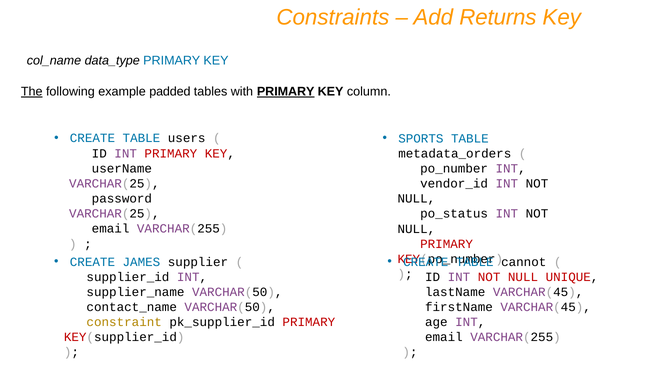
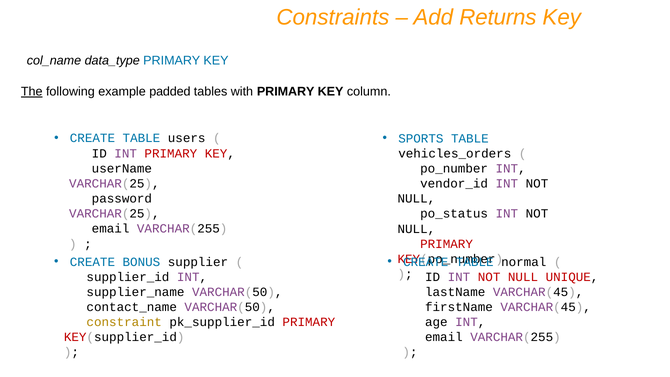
PRIMARY underline: present -> none (286, 92)
metadata_orders: metadata_orders -> vehicles_orders (455, 153)
JAMES: JAMES -> BONUS (141, 262)
cannot: cannot -> normal (524, 262)
